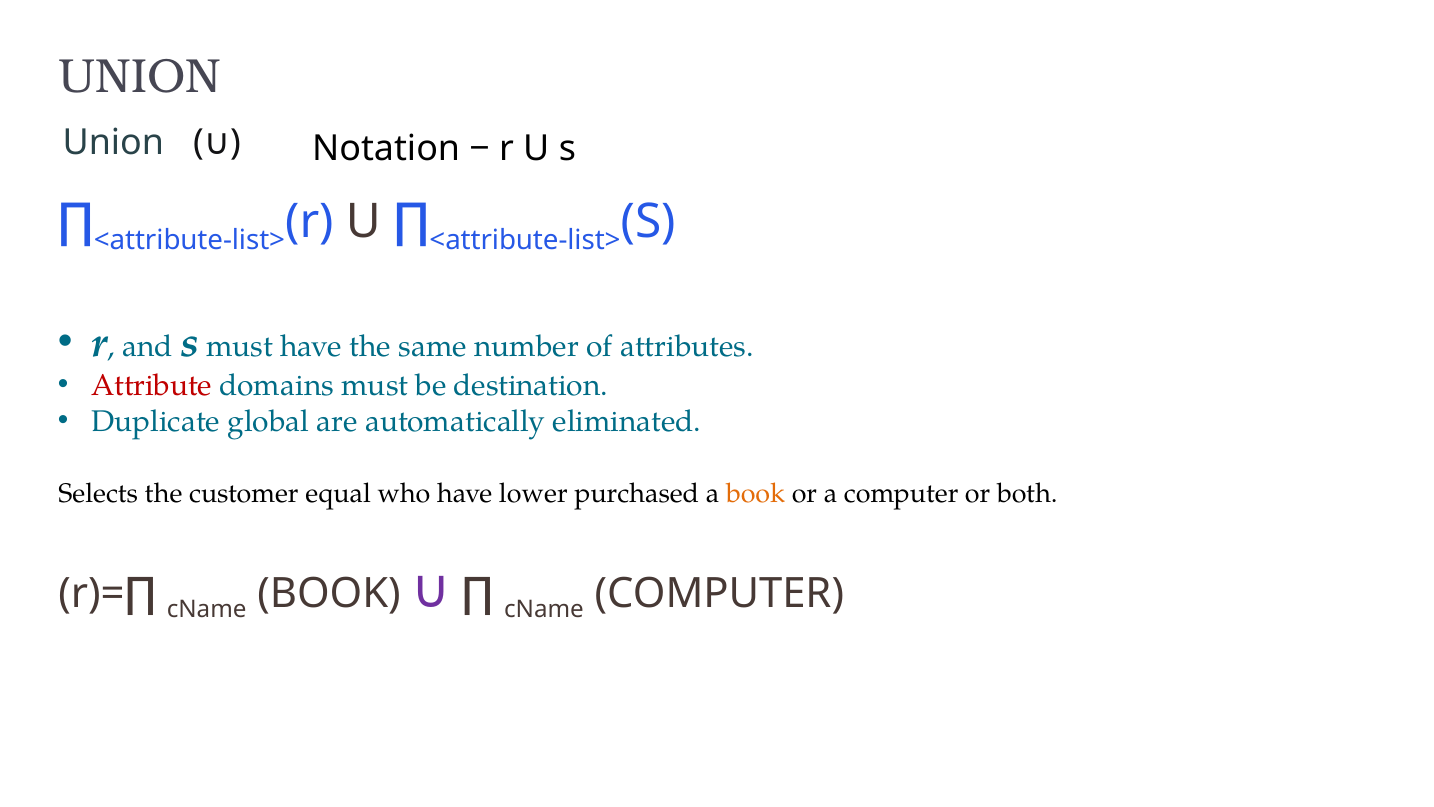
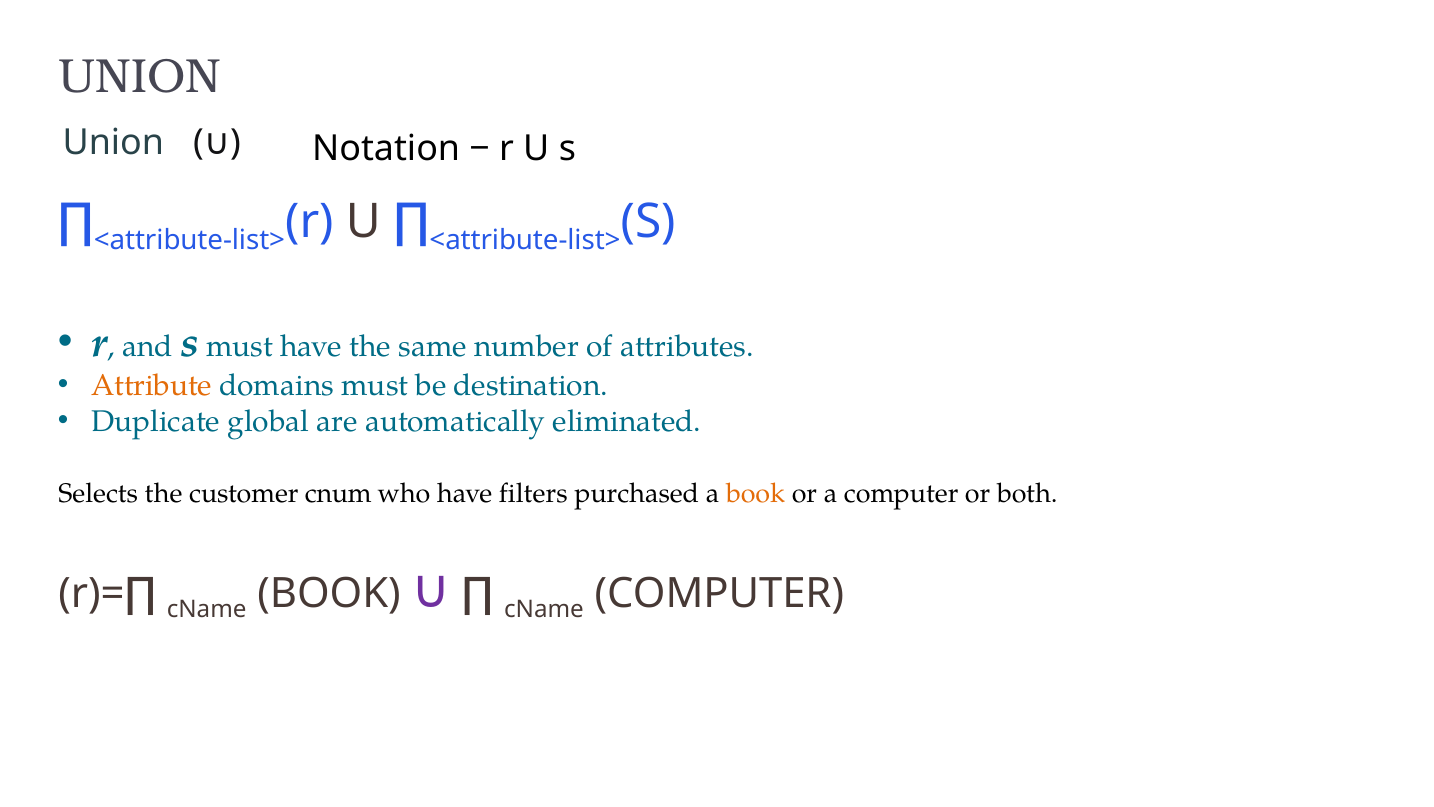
Attribute colour: red -> orange (152, 385)
equal: equal -> cnum (338, 493)
lower: lower -> filters (533, 493)
